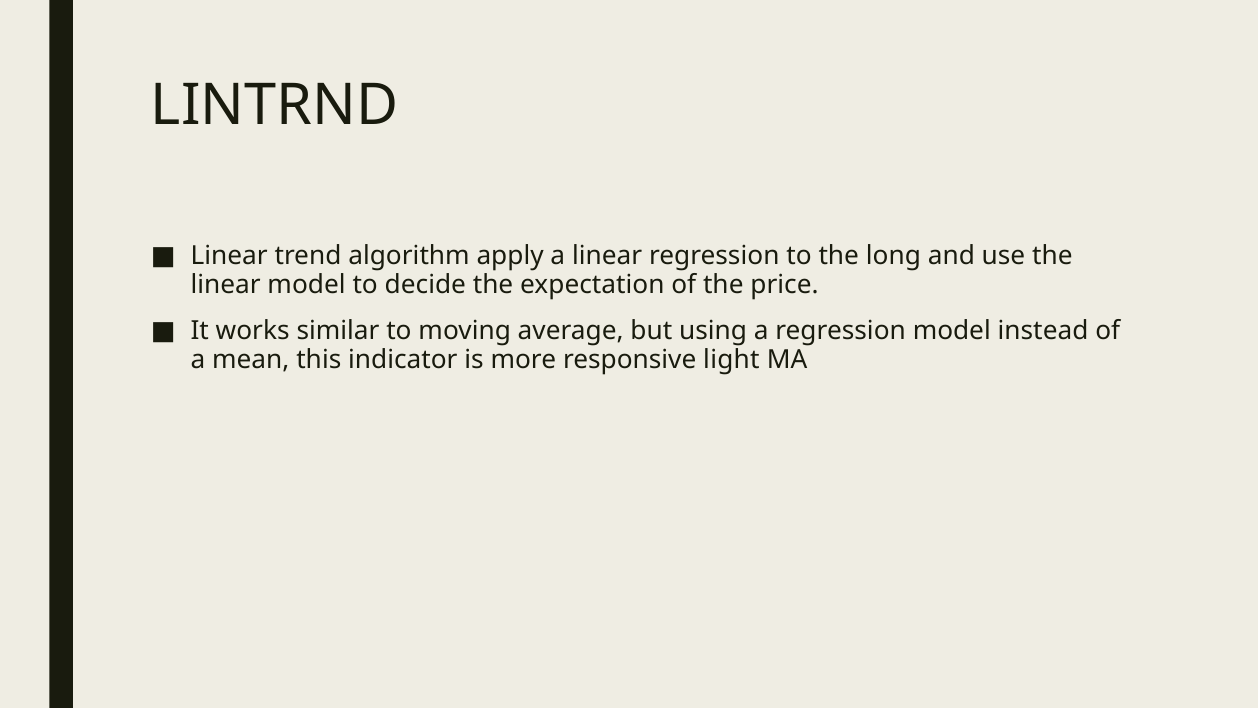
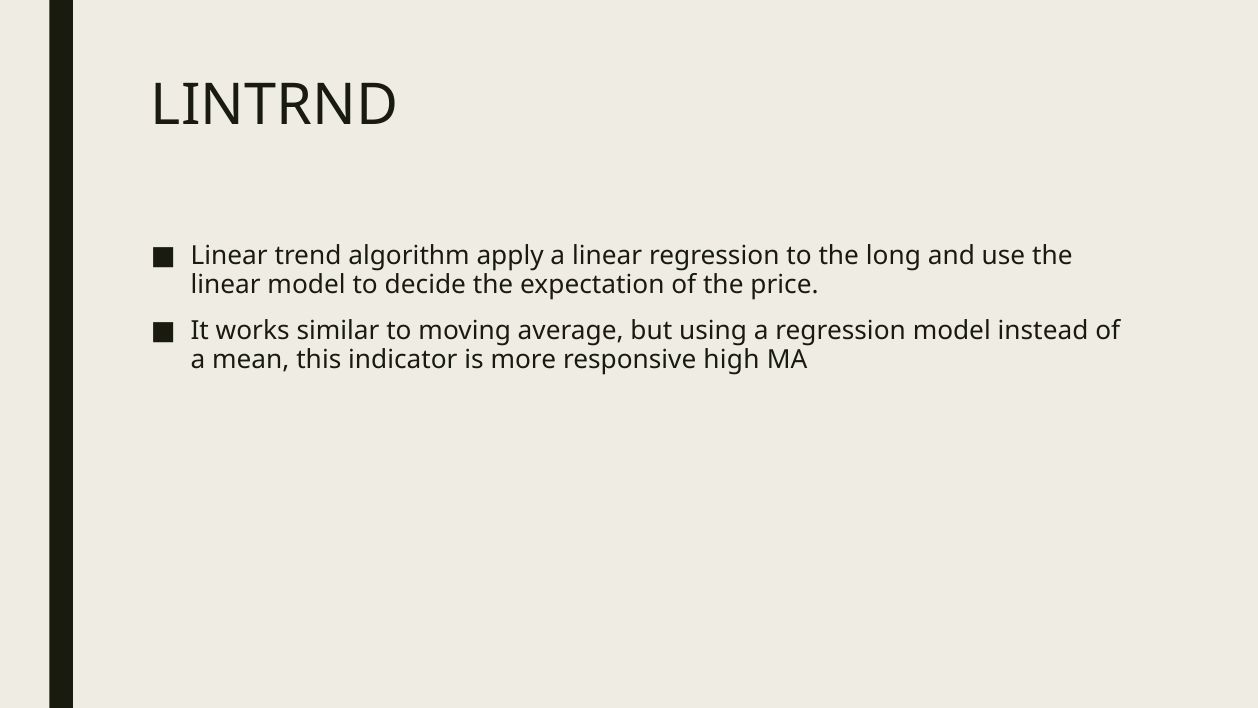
light: light -> high (731, 360)
